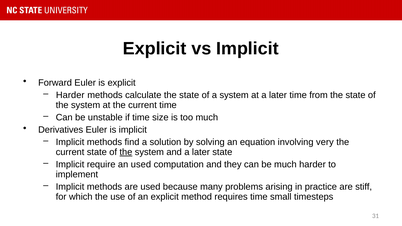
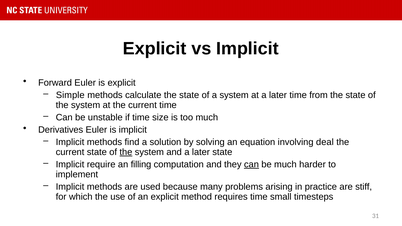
Harder: Harder -> Simple (70, 95)
very: very -> deal (325, 142)
an used: used -> filling (141, 165)
can underline: none -> present (251, 165)
